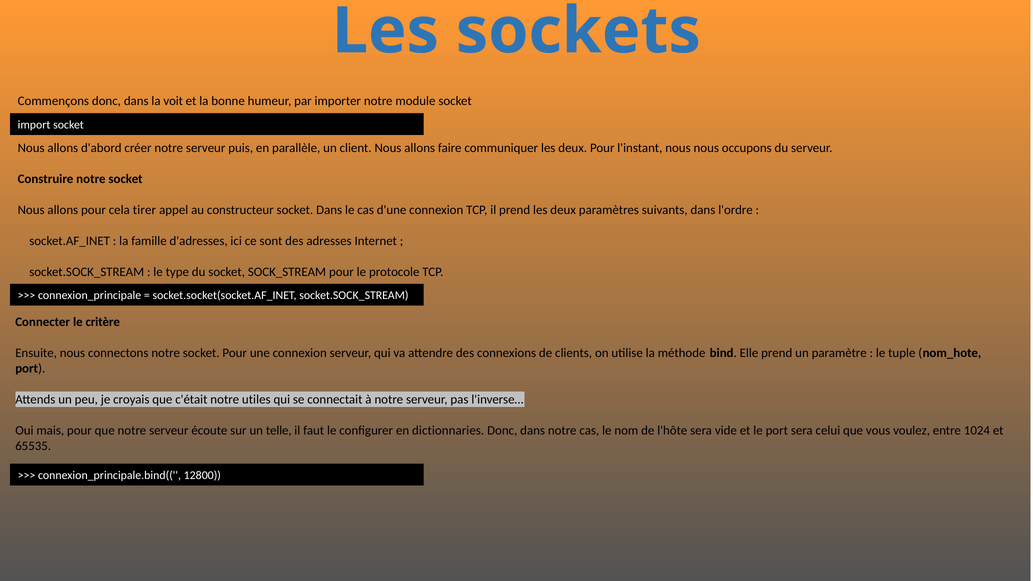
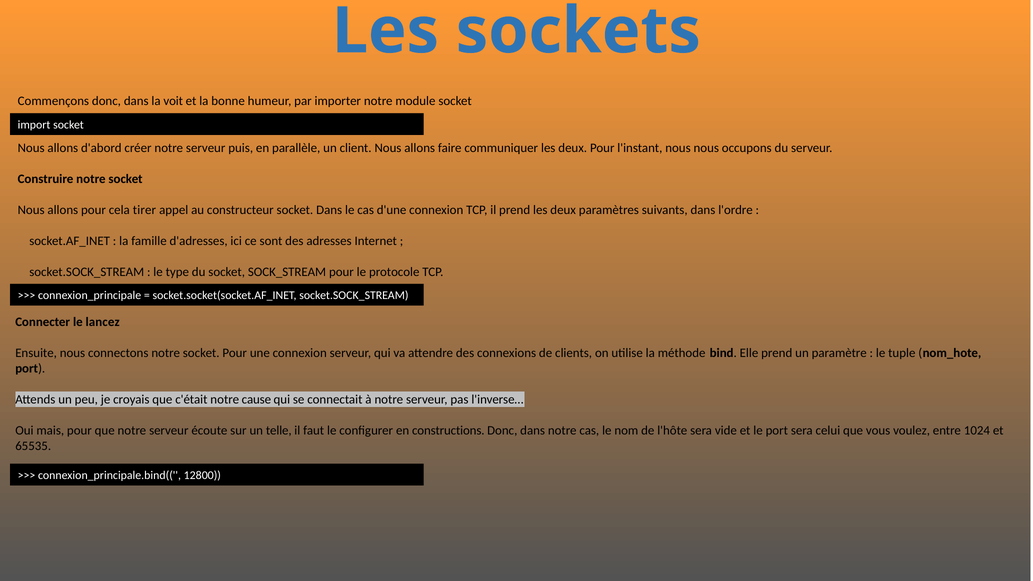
critère: critère -> lancez (103, 322)
utiles: utiles -> cause (256, 399)
dictionnaries: dictionnaries -> constructions (448, 430)
